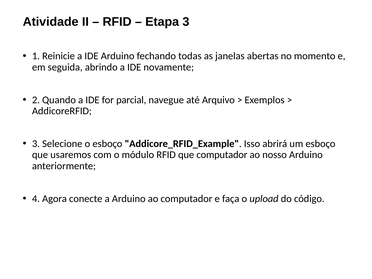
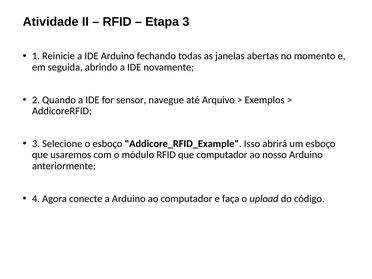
parcial: parcial -> sensor (131, 100)
